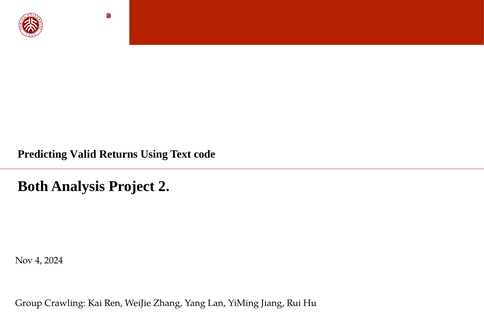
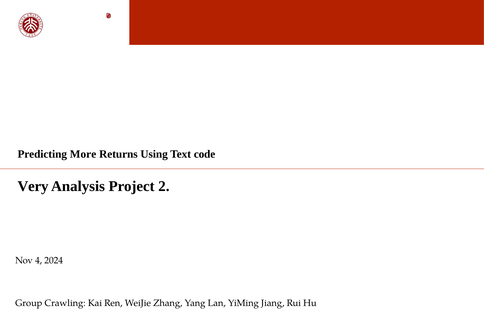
Valid: Valid -> More (83, 154)
Both: Both -> Very (33, 186)
